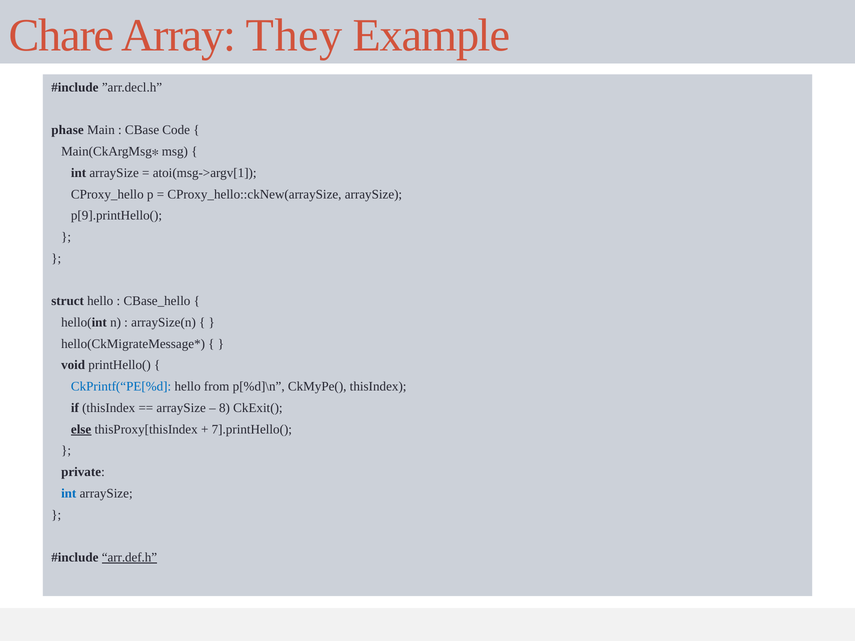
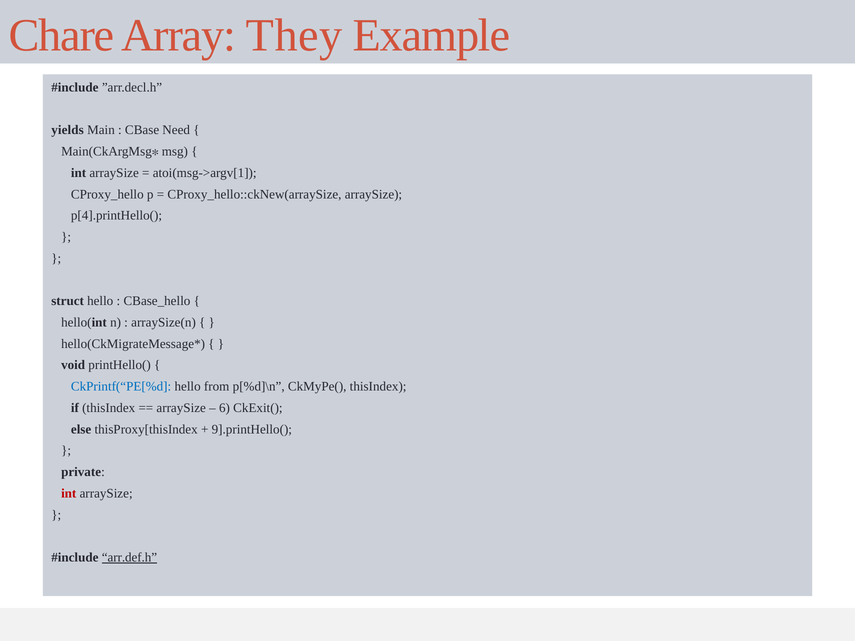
phase: phase -> yields (68, 130)
Code: Code -> Need (176, 130)
p[9].printHello(: p[9].printHello( -> p[4].printHello( (117, 216)
8: 8 -> 6 (224, 408)
else underline: present -> none (81, 429)
7].printHello(: 7].printHello( -> 9].printHello( (252, 429)
int colour: blue -> red (69, 494)
